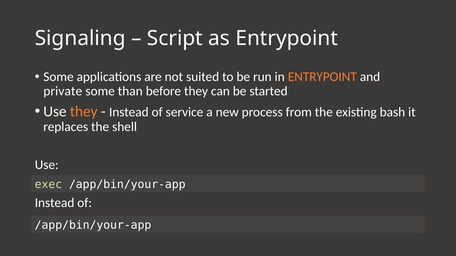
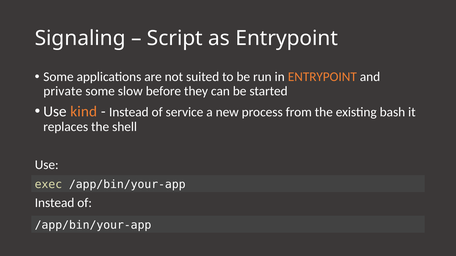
than: than -> slow (130, 91)
Use they: they -> kind (84, 112)
